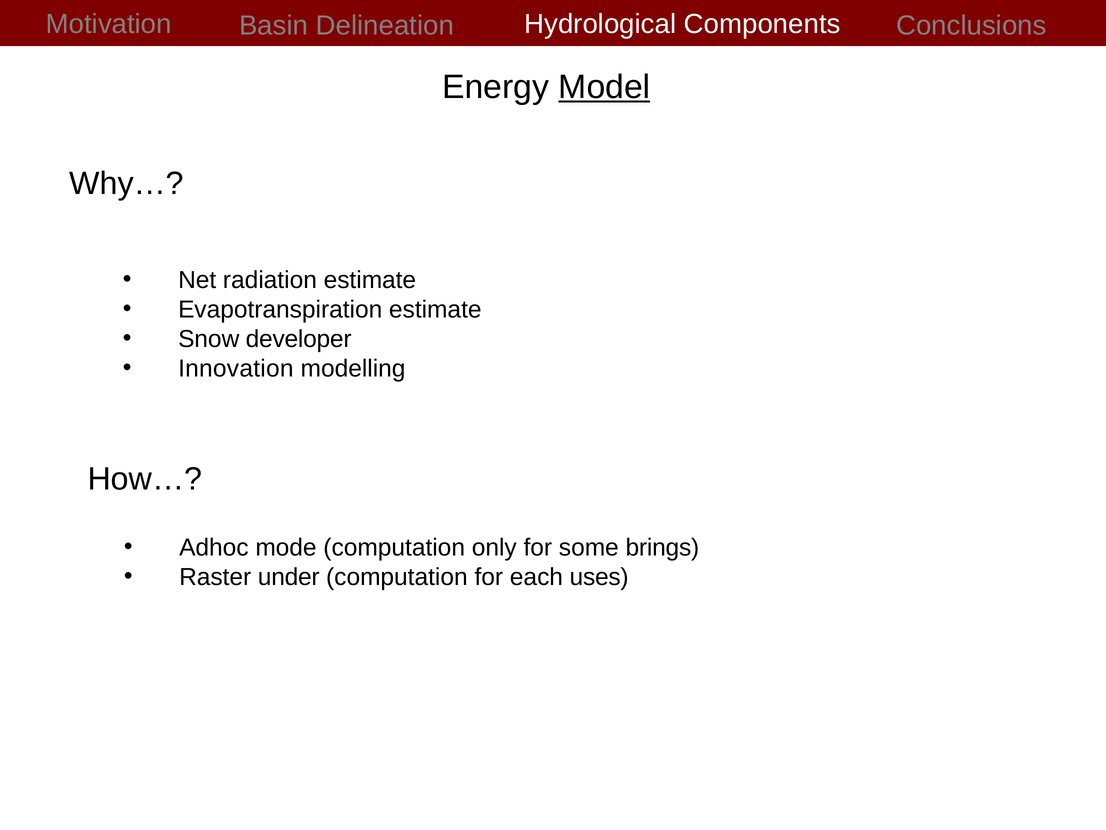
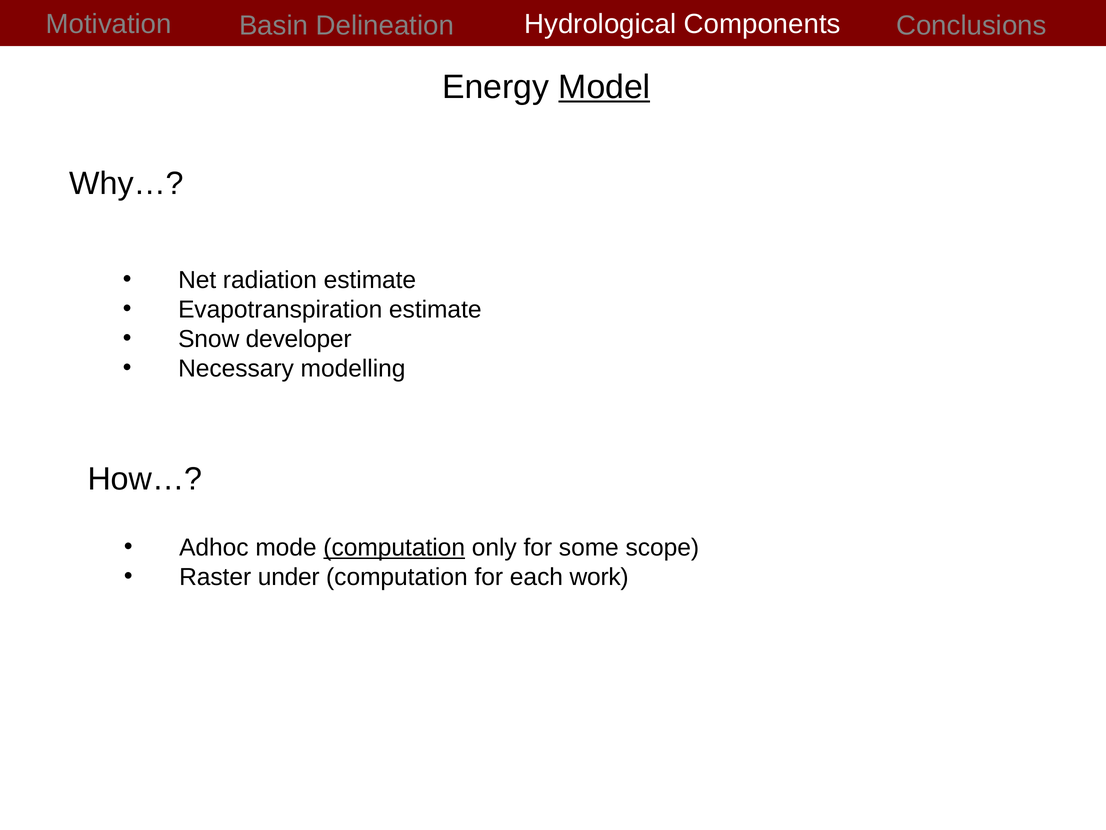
Innovation: Innovation -> Necessary (236, 368)
computation underline: none -> present (394, 547)
brings: brings -> scope (662, 547)
uses: uses -> work (599, 577)
